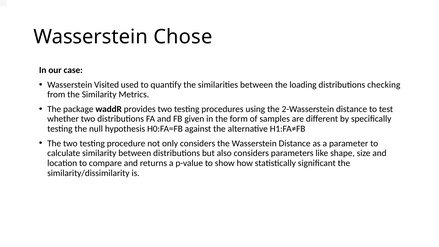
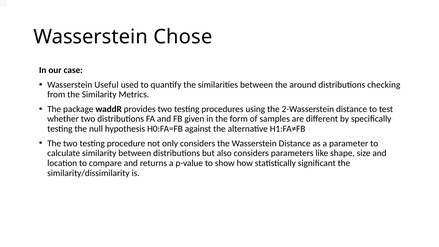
Visited: Visited -> Useful (106, 85)
loading: loading -> around (303, 85)
